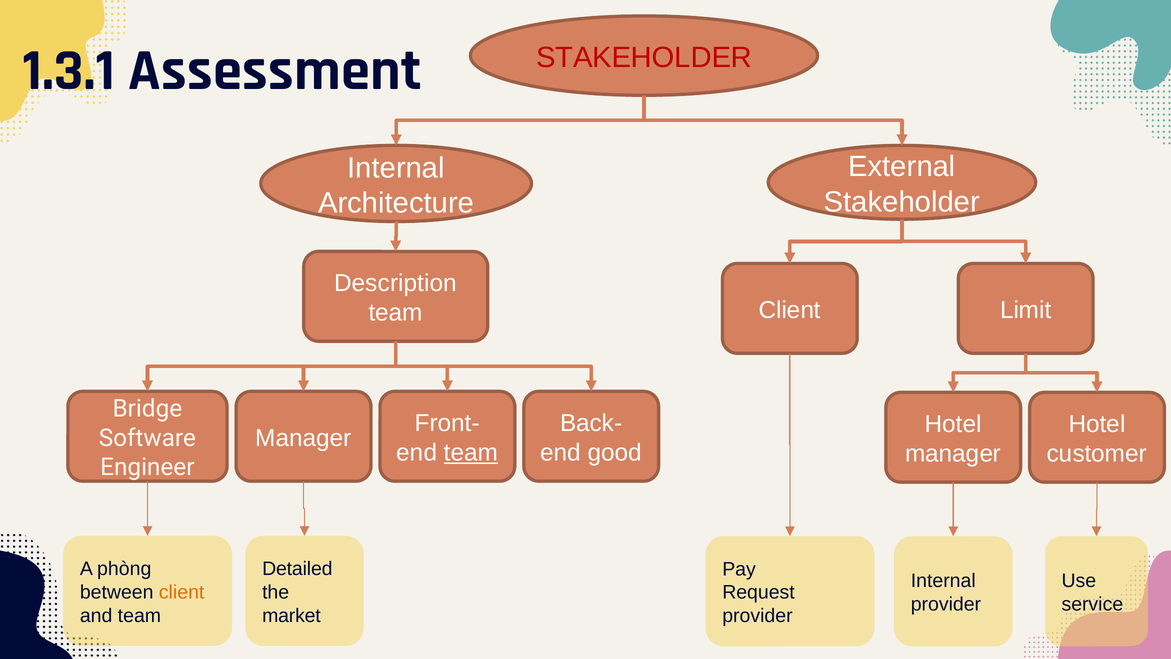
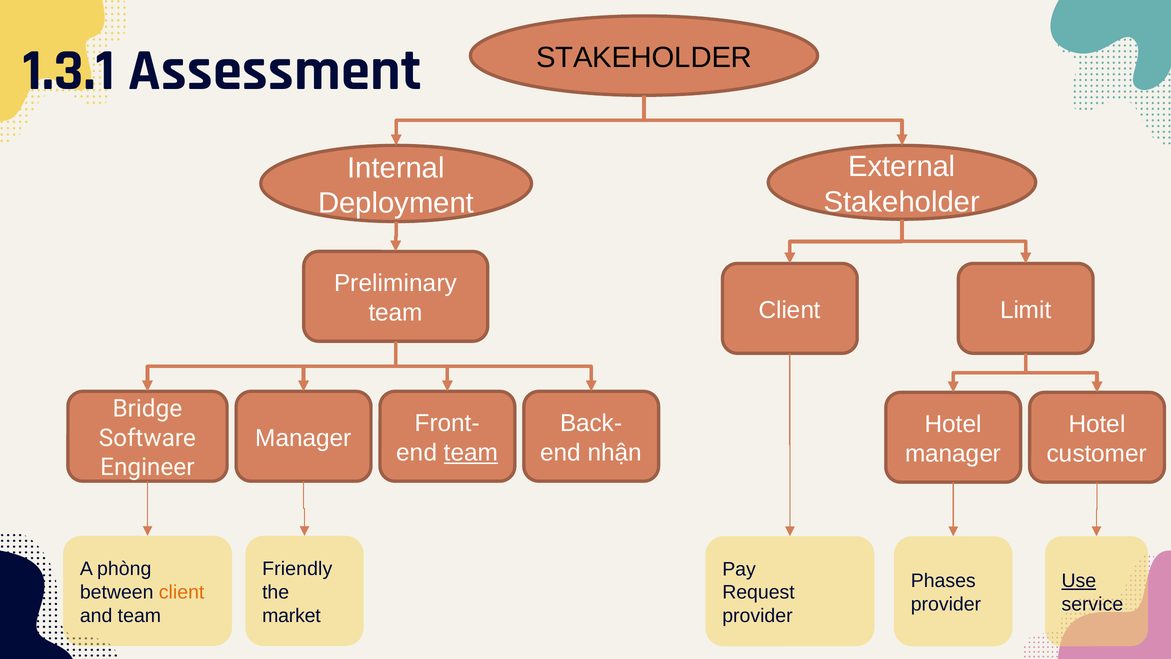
STAKEHOLDER colour: red -> black (644, 58)
Architecture: Architecture -> Deployment (396, 203)
Description: Description -> Preliminary (396, 283)
good: good -> nhận (615, 452)
Detailed: Detailed -> Friendly (297, 569)
Internal: Internal -> Phases (943, 581)
Use underline: none -> present (1079, 581)
